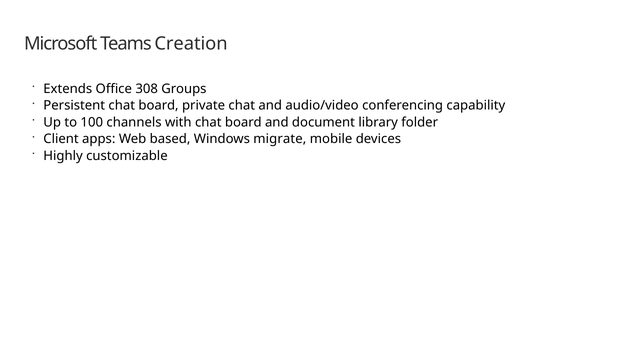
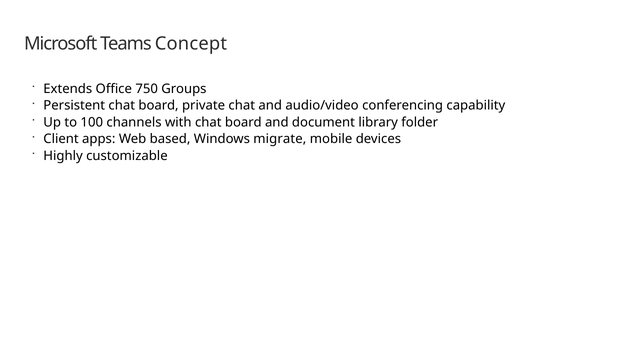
Creation: Creation -> Concept (191, 44)
308: 308 -> 750 (147, 89)
